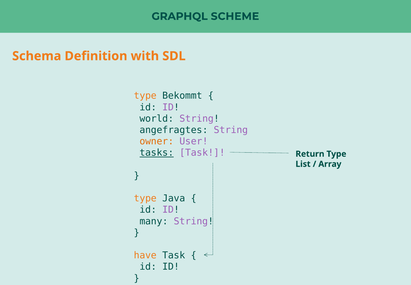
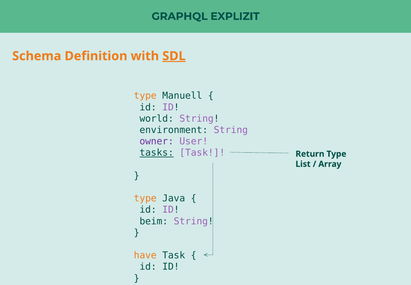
SCHEME: SCHEME -> EXPLIZIT (235, 16)
SDL underline: none -> present (174, 56)
Bekommt: Bekommt -> Manuell (182, 96)
angefragtes: angefragtes -> environment (174, 130)
owner colour: orange -> purple (157, 141)
many: many -> beim (154, 221)
